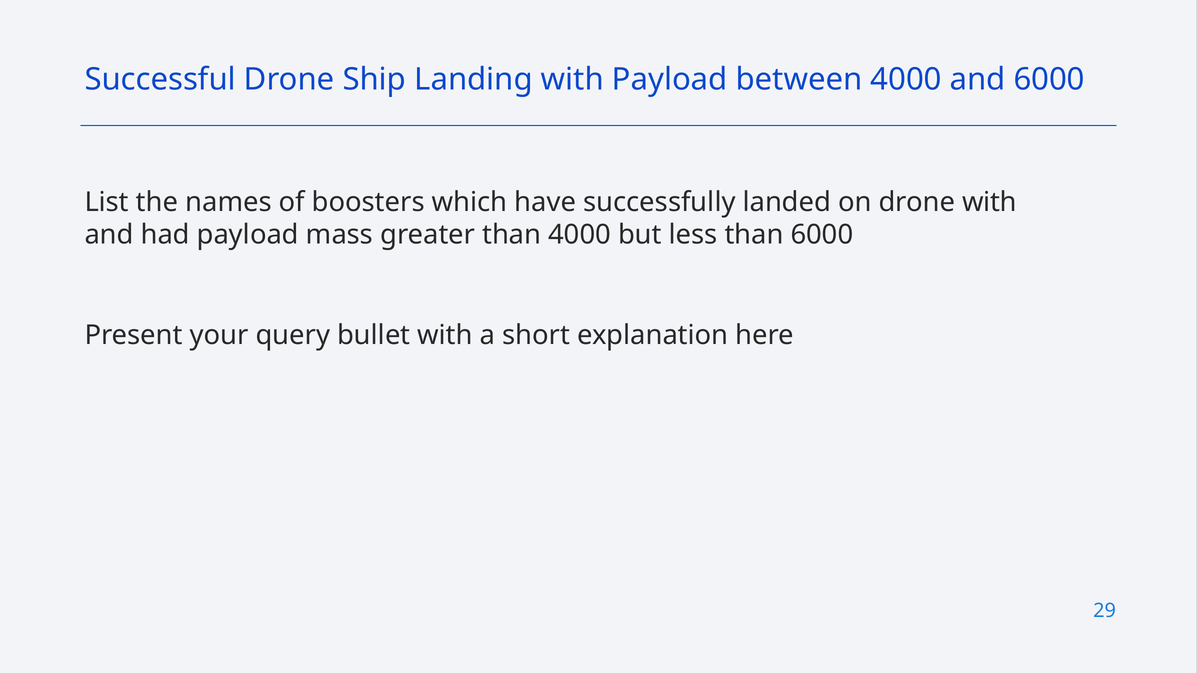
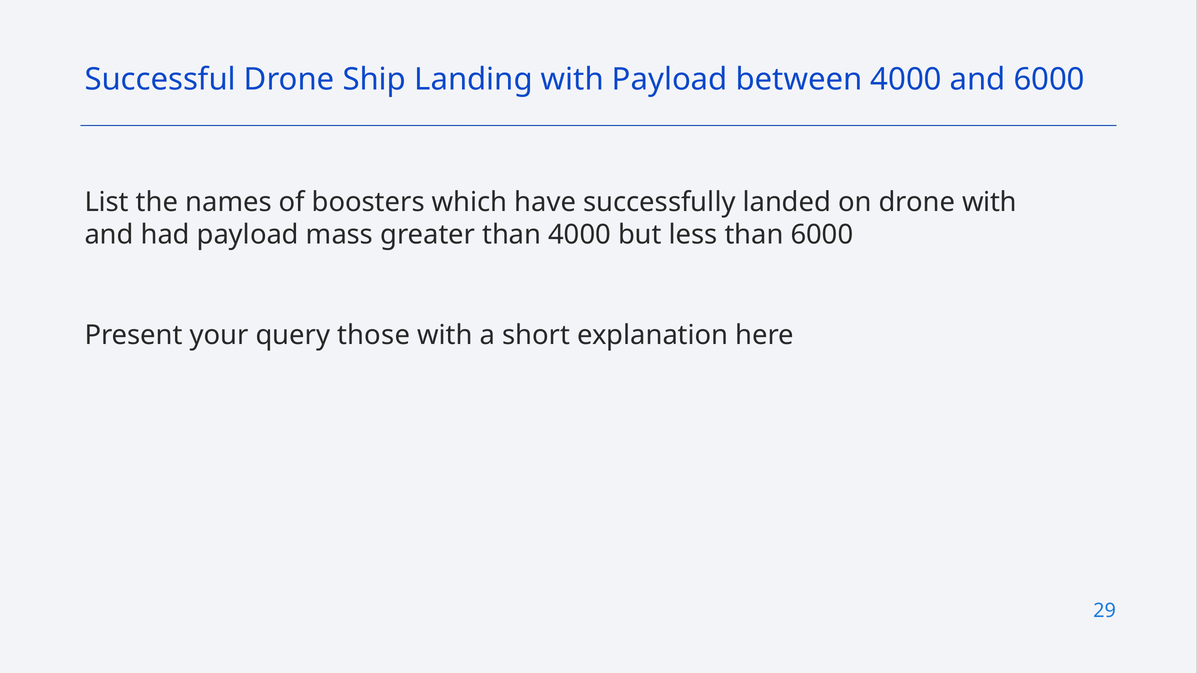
bullet: bullet -> those (374, 336)
